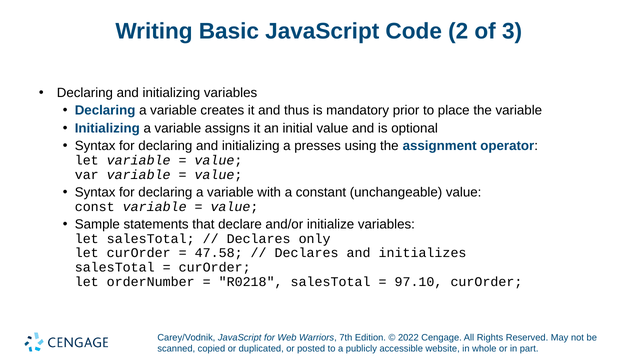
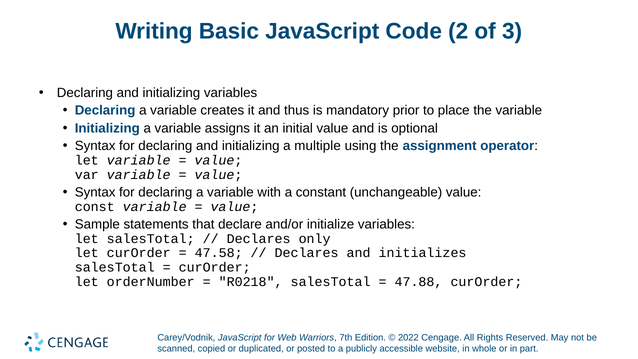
presses: presses -> multiple (318, 146)
97.10: 97.10 -> 47.88 (418, 282)
